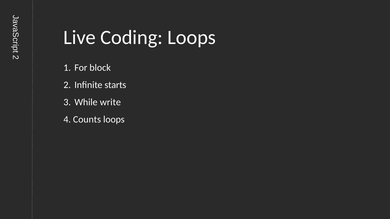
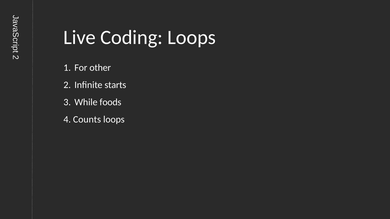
block: block -> other (100, 68)
write: write -> foods (110, 102)
